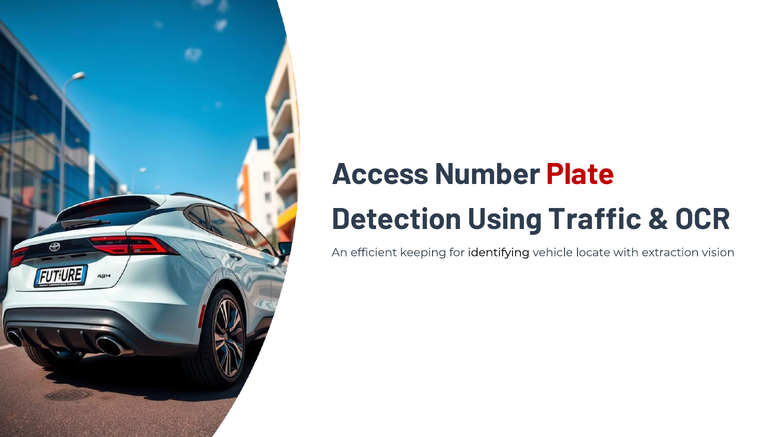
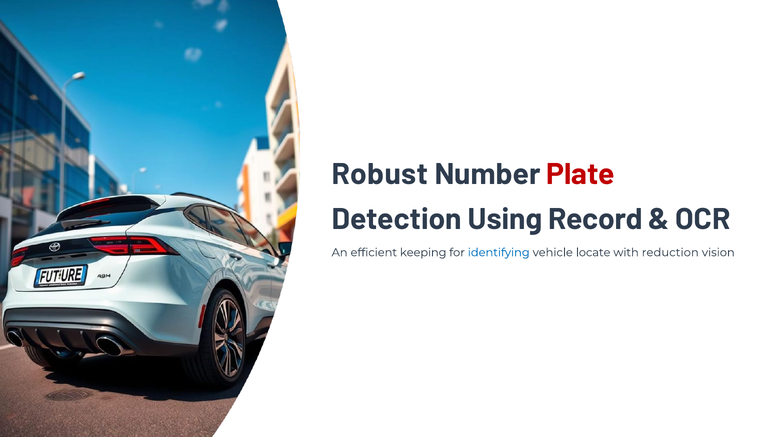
Access: Access -> Robust (380, 174)
Traffic: Traffic -> Record (595, 219)
identifying colour: black -> blue (499, 252)
extraction: extraction -> reduction (670, 252)
